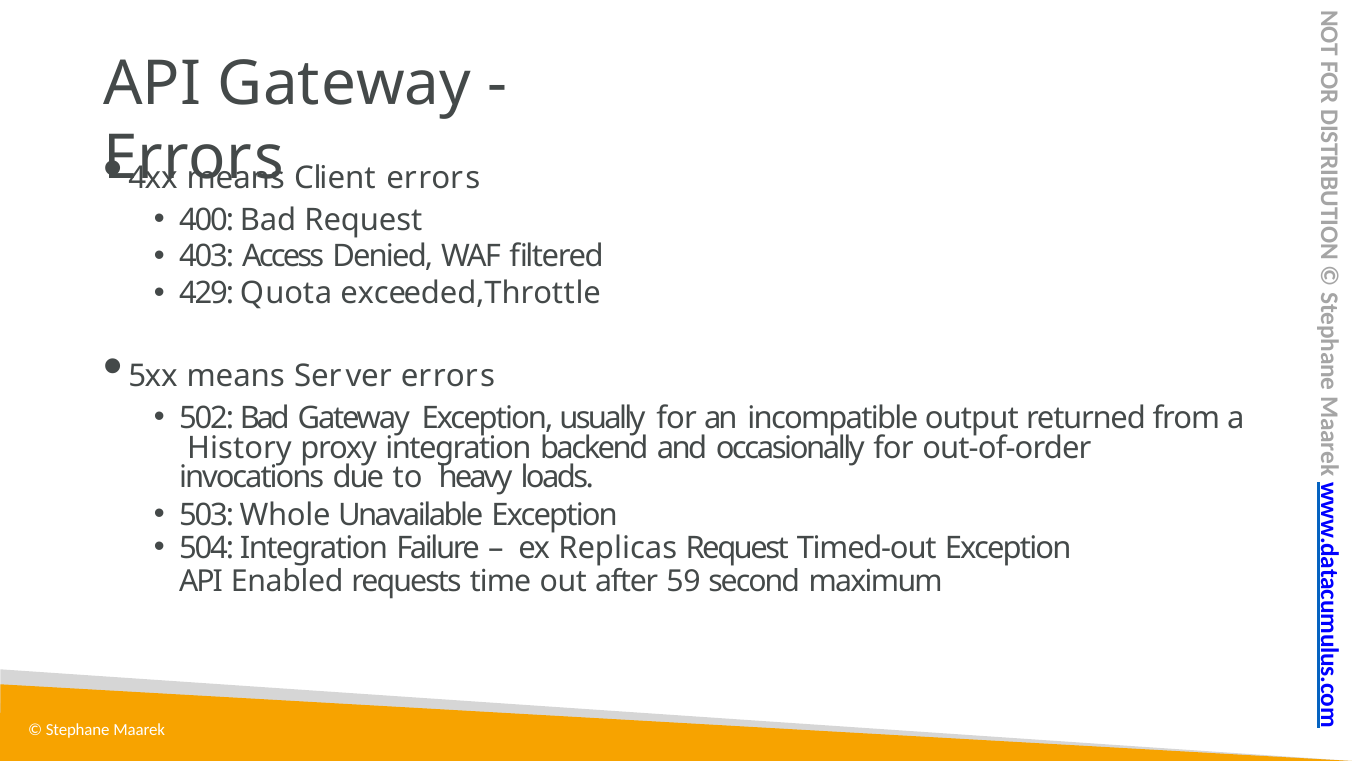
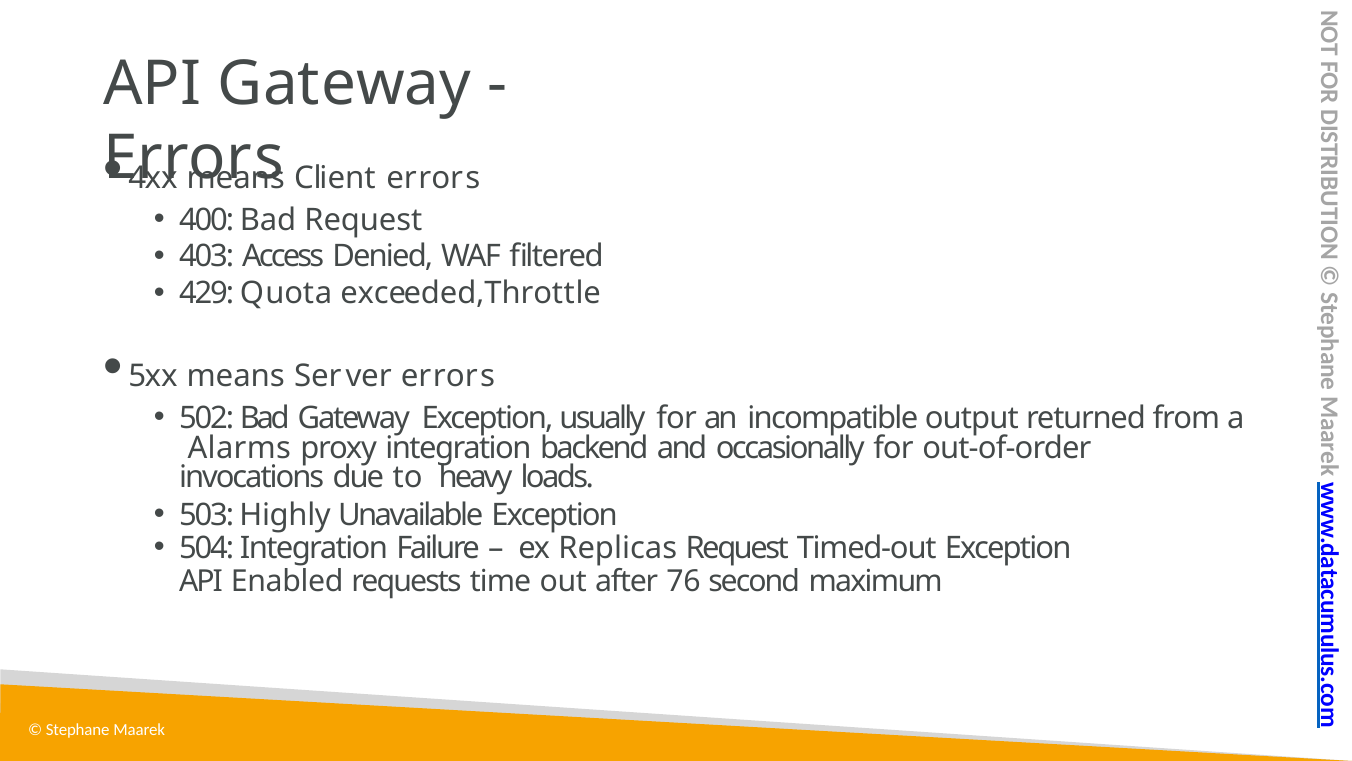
History: History -> Alarms (239, 448)
Whole: Whole -> Highly (285, 515)
59: 59 -> 76 (683, 581)
